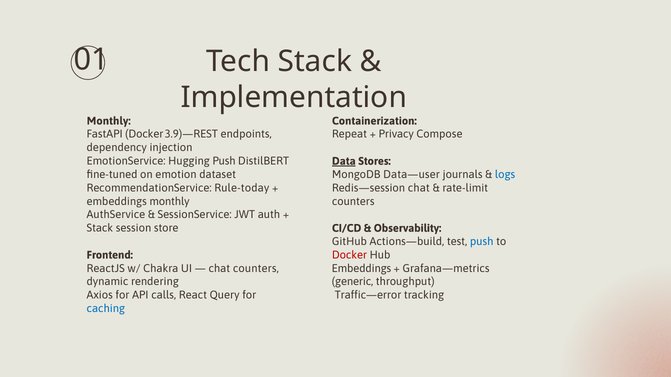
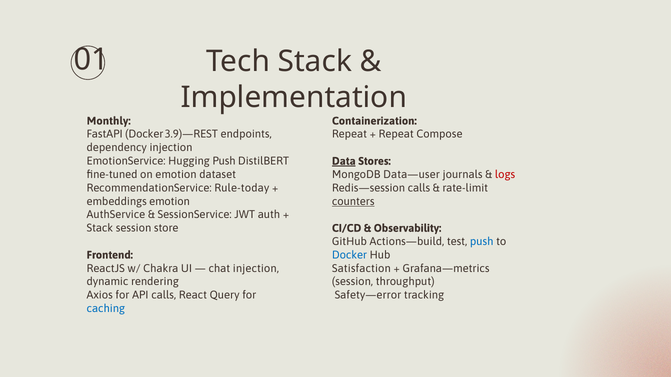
Privacy: Privacy -> Repeat (396, 134)
logs colour: blue -> red (505, 175)
Redis—session chat: chat -> calls (419, 188)
embeddings monthly: monthly -> emotion (169, 202)
counters underline: none -> present (353, 202)
Docker colour: red -> blue (349, 255)
chat counters: counters -> injection (256, 269)
Embeddings: Embeddings -> Satisfaction (361, 269)
generic: generic -> session (353, 282)
Traffic—error: Traffic—error -> Safety—error (368, 296)
